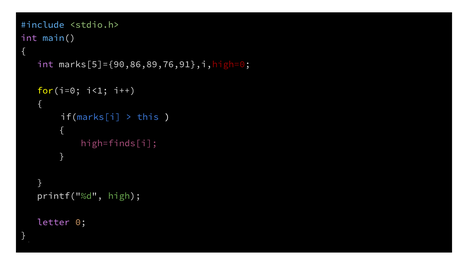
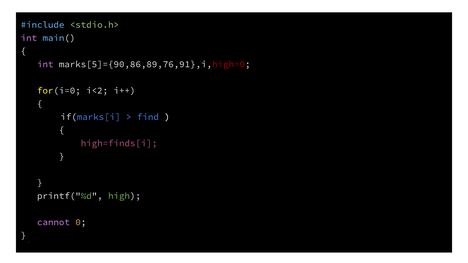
i<1: i<1 -> i<2 (97, 91)
this: this -> find (148, 117)
letter: letter -> cannot (53, 222)
